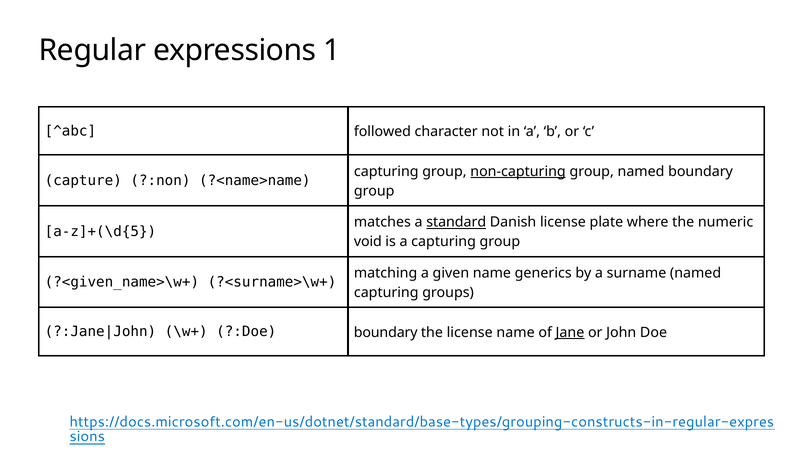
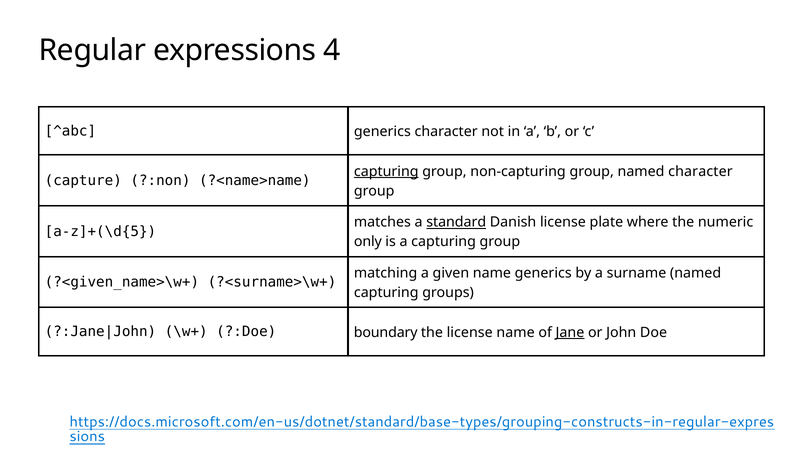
1: 1 -> 4 (332, 50)
^abc followed: followed -> generics (382, 132)
capturing underline: none -> present (386, 172)
non-capturing underline: present -> none (518, 172)
named boundary: boundary -> character (700, 172)
void: void -> only (368, 242)
